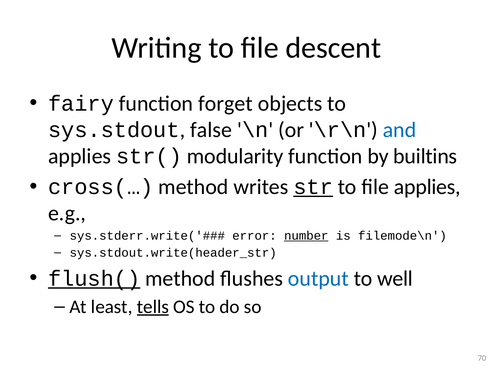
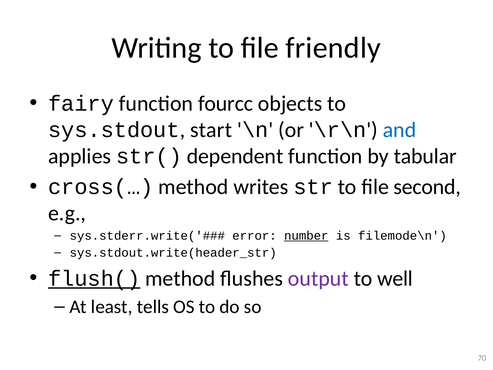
descent: descent -> friendly (333, 48)
forget: forget -> fourcc (226, 103)
false: false -> start (211, 130)
modularity: modularity -> dependent (235, 156)
builtins: builtins -> tabular (425, 156)
str underline: present -> none (313, 187)
file applies: applies -> second (427, 187)
output colour: blue -> purple (318, 278)
tells underline: present -> none (153, 307)
